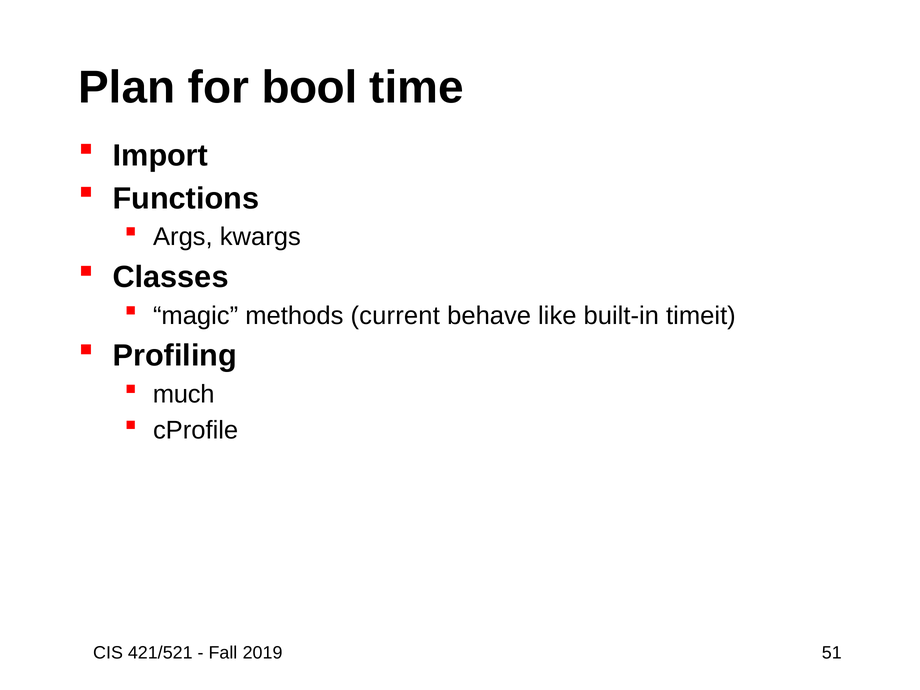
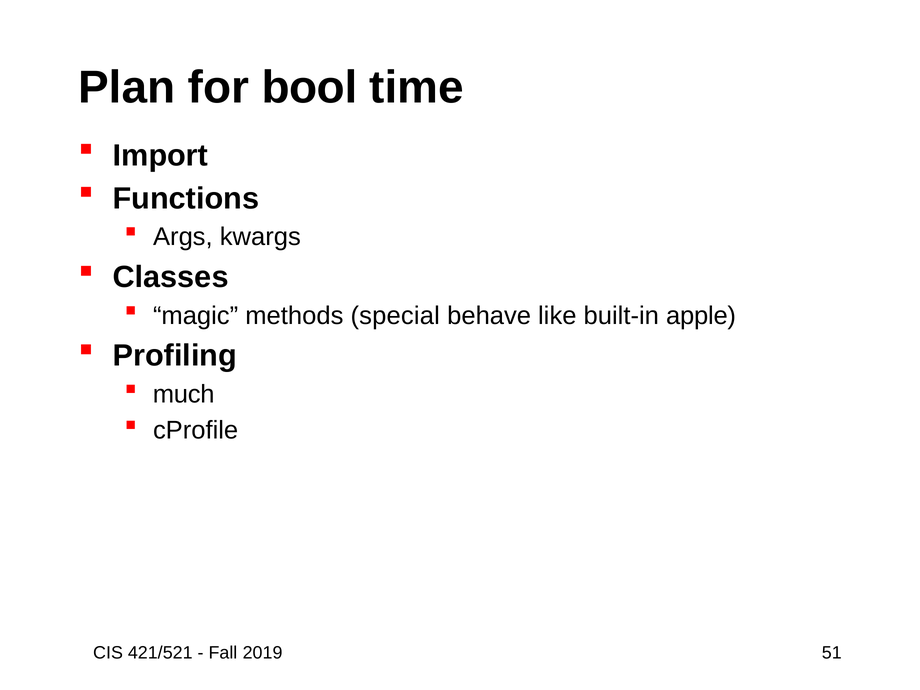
current: current -> special (395, 316)
timeit: timeit -> apple (701, 316)
